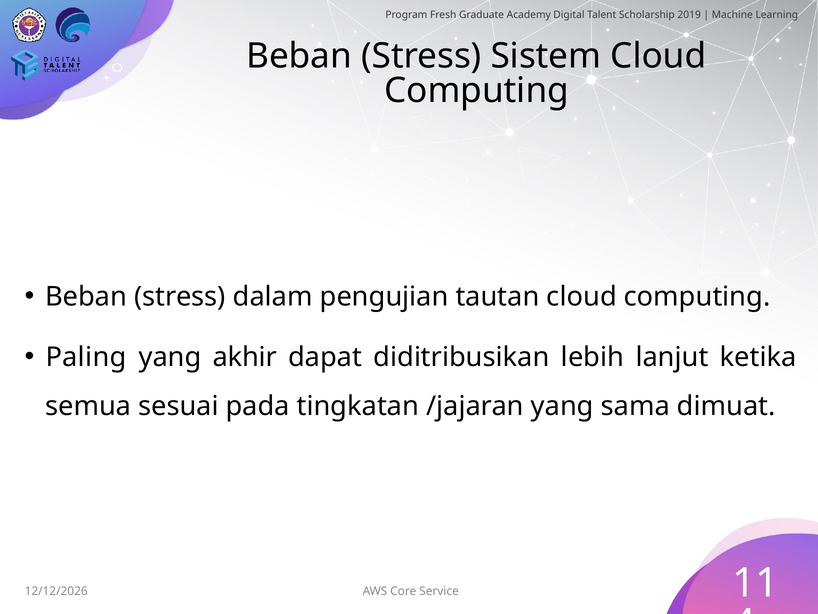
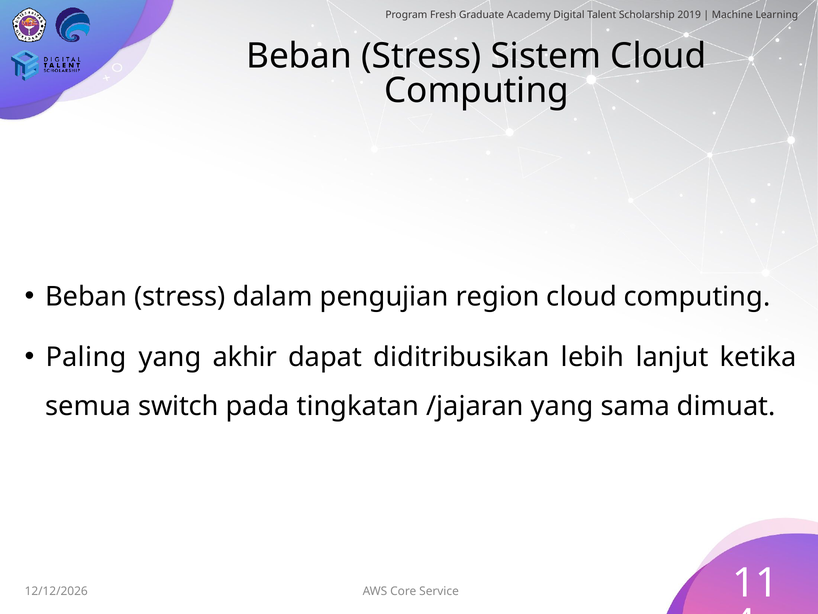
tautan: tautan -> region (497, 296)
sesuai: sesuai -> switch (178, 406)
